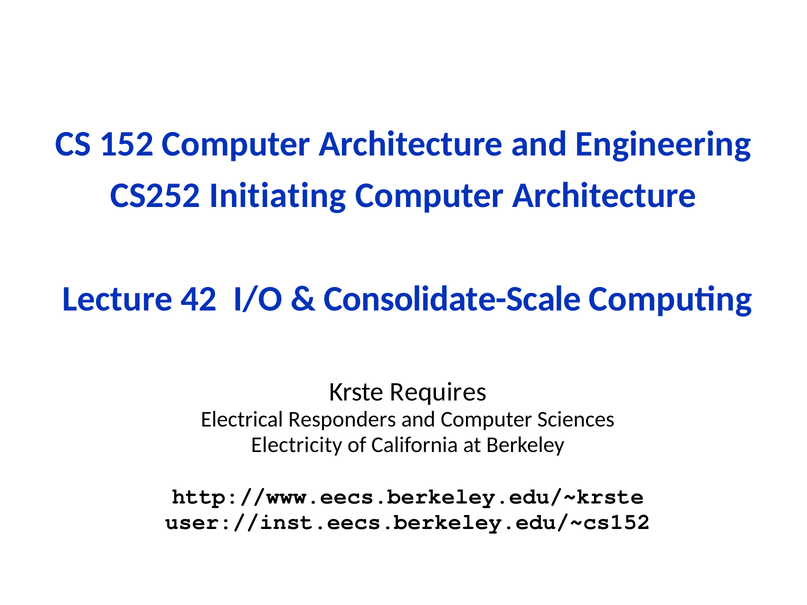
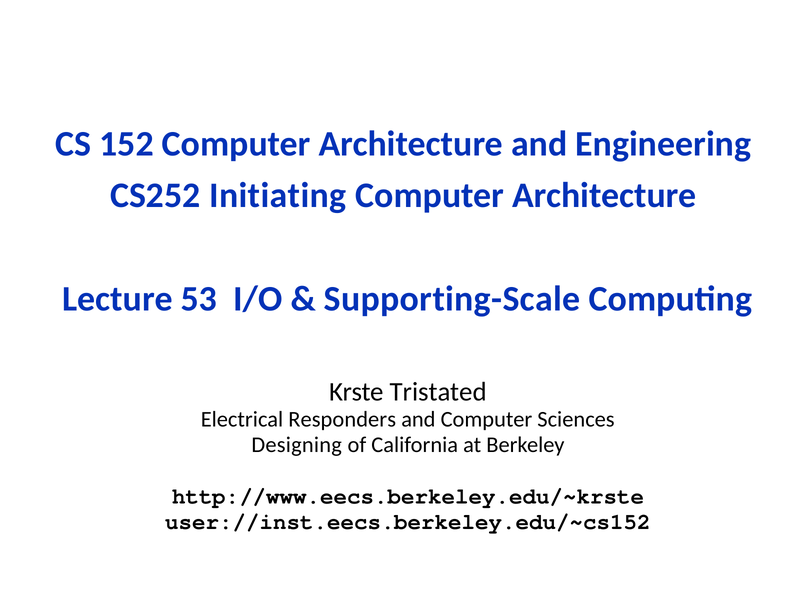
42: 42 -> 53 (199, 299)
Consolidate-Scale: Consolidate-Scale -> Supporting-Scale (452, 299)
Requires: Requires -> Tristated (438, 392)
Electricity: Electricity -> Designing (297, 445)
